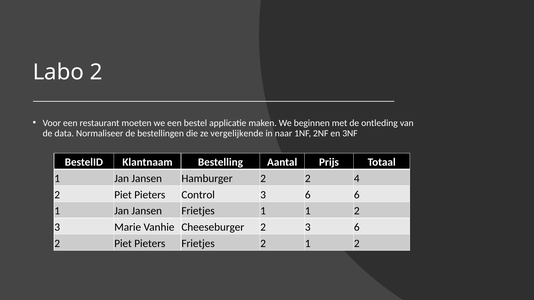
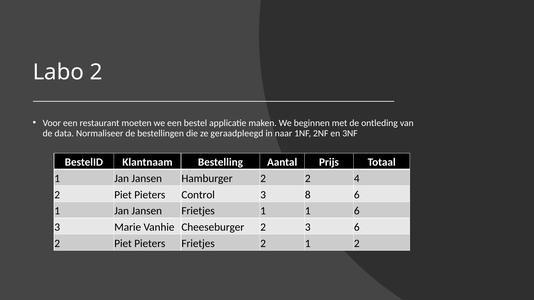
vergelijkende: vergelijkende -> geraadpleegd (237, 133)
6: 6 -> 8 (308, 195)
1 1 2: 2 -> 6 (357, 211)
